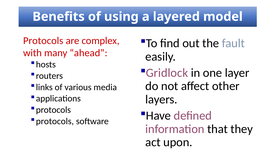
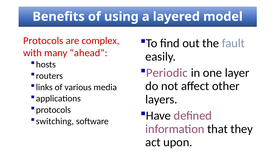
Gridlock: Gridlock -> Periodic (167, 73)
protocols: protocols -> switching (55, 121)
